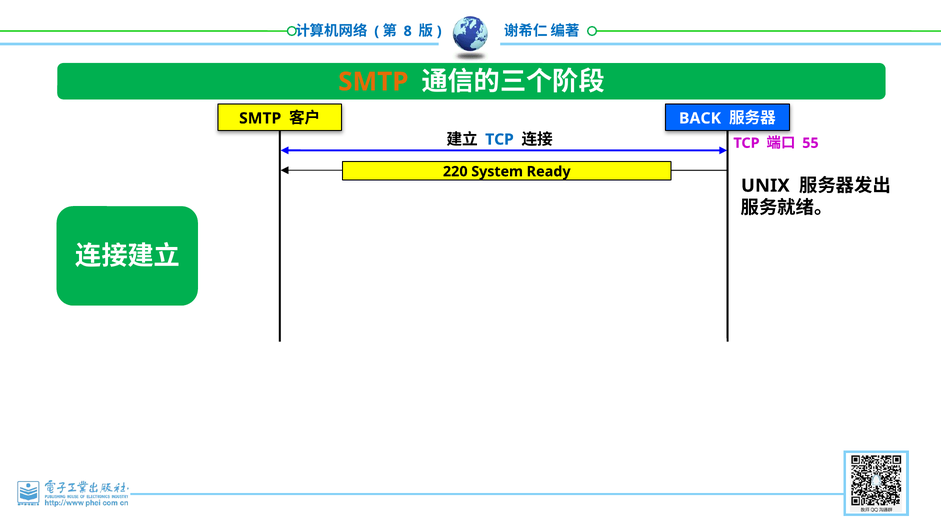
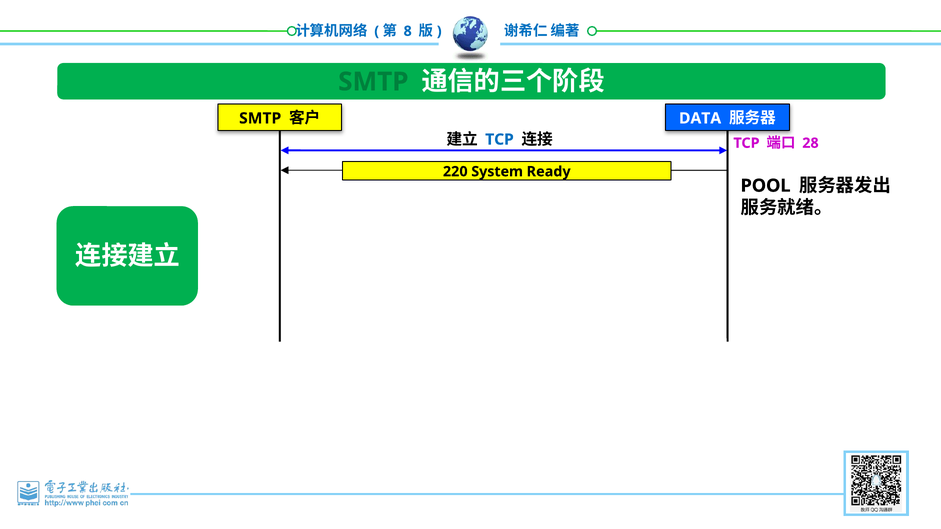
SMTP colour: orange -> green (373, 82)
BACK: BACK -> DATA (700, 118)
55: 55 -> 28 (810, 143)
UNIX: UNIX -> POOL (766, 186)
